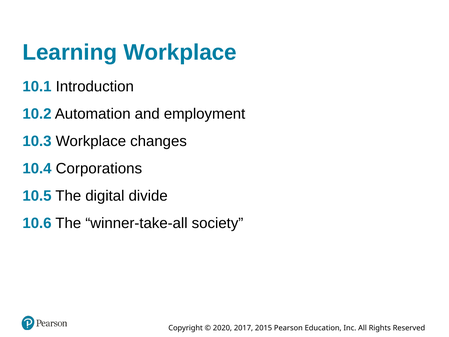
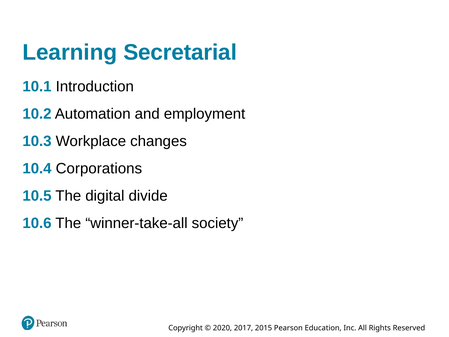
Learning Workplace: Workplace -> Secretarial (180, 53)
